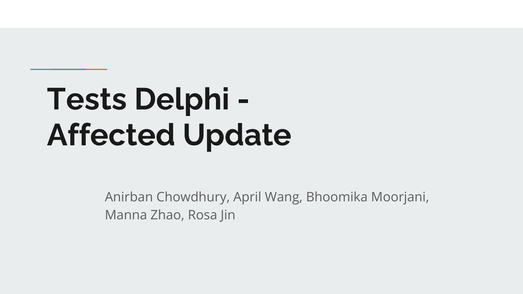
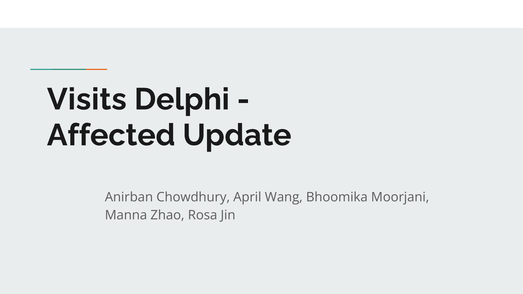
Tests: Tests -> Visits (87, 99)
